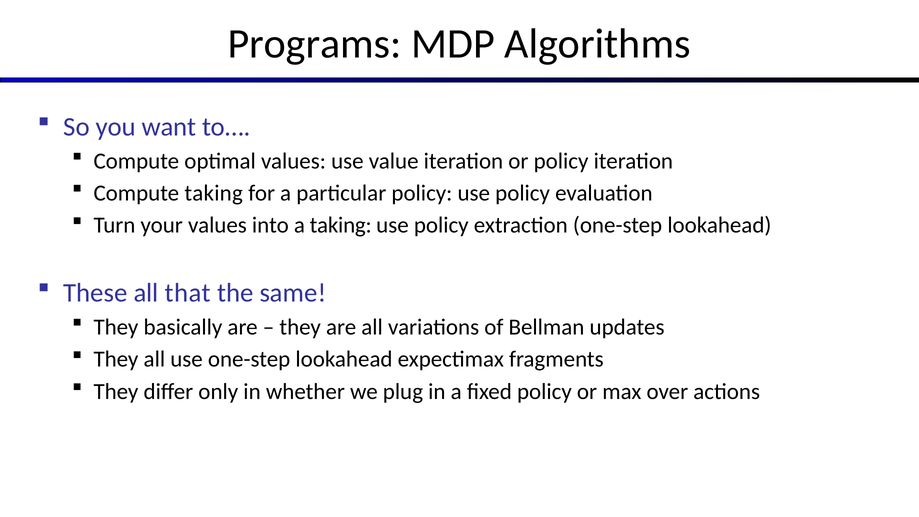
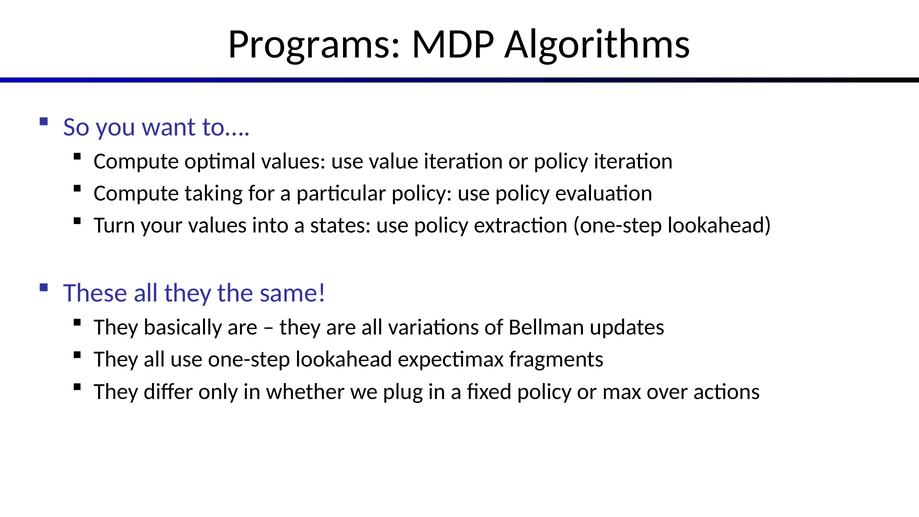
a taking: taking -> states (341, 225)
all that: that -> they (188, 293)
